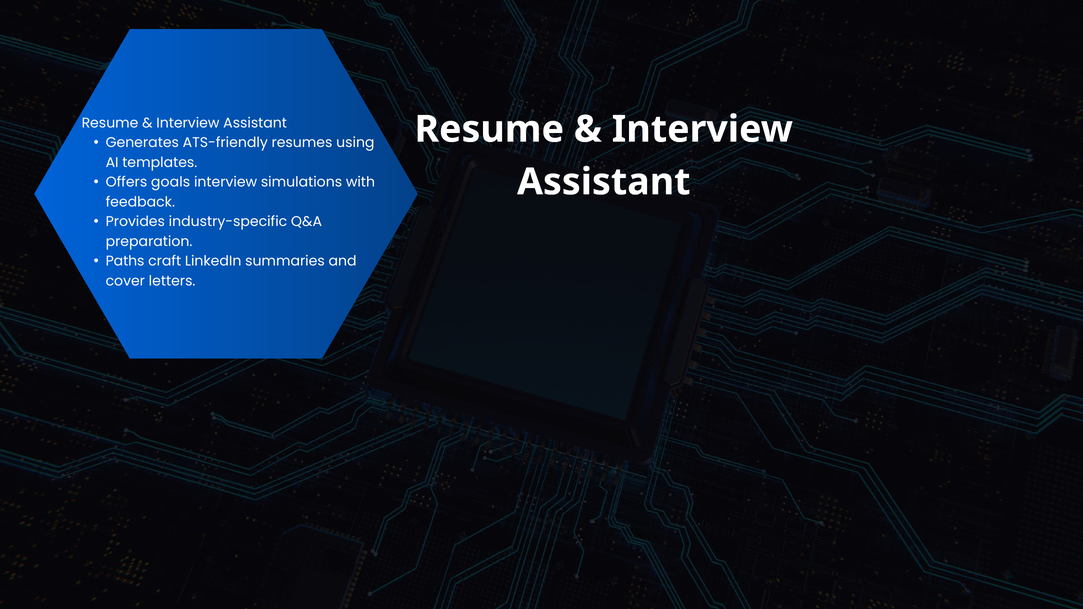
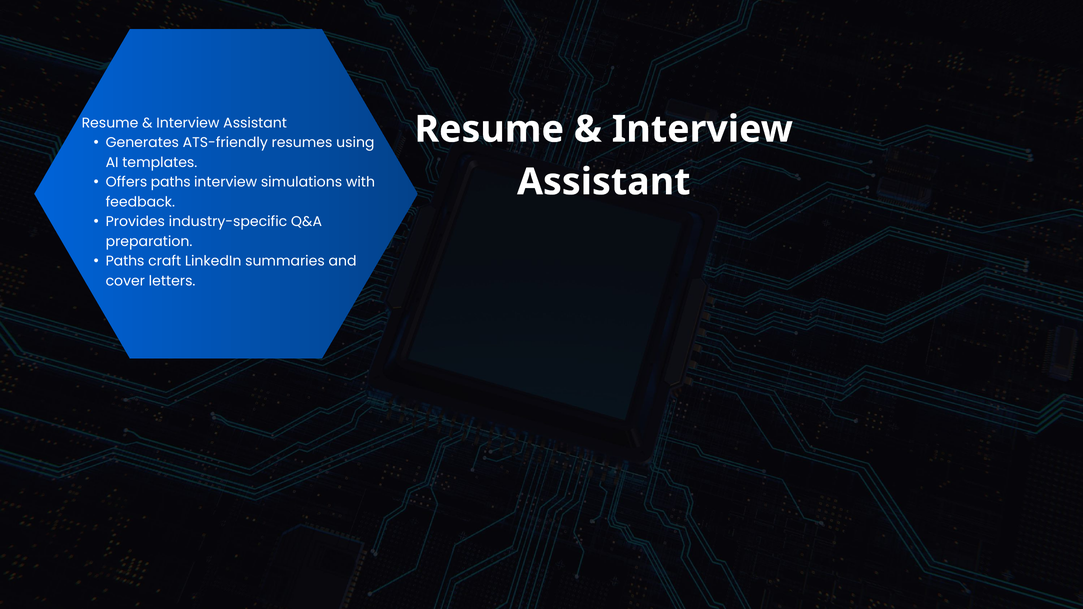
Offers goals: goals -> paths (171, 182)
